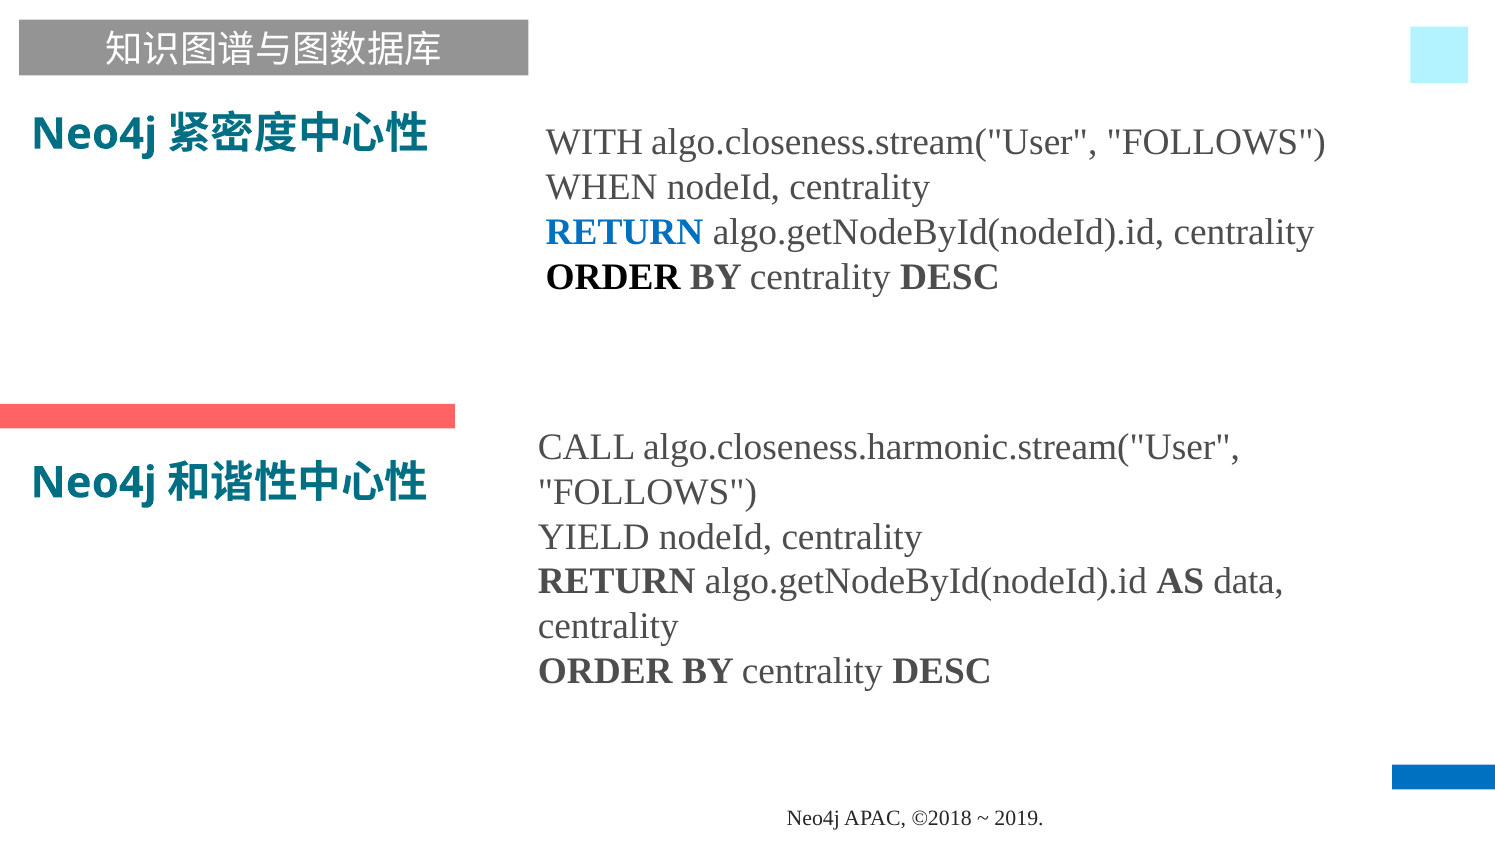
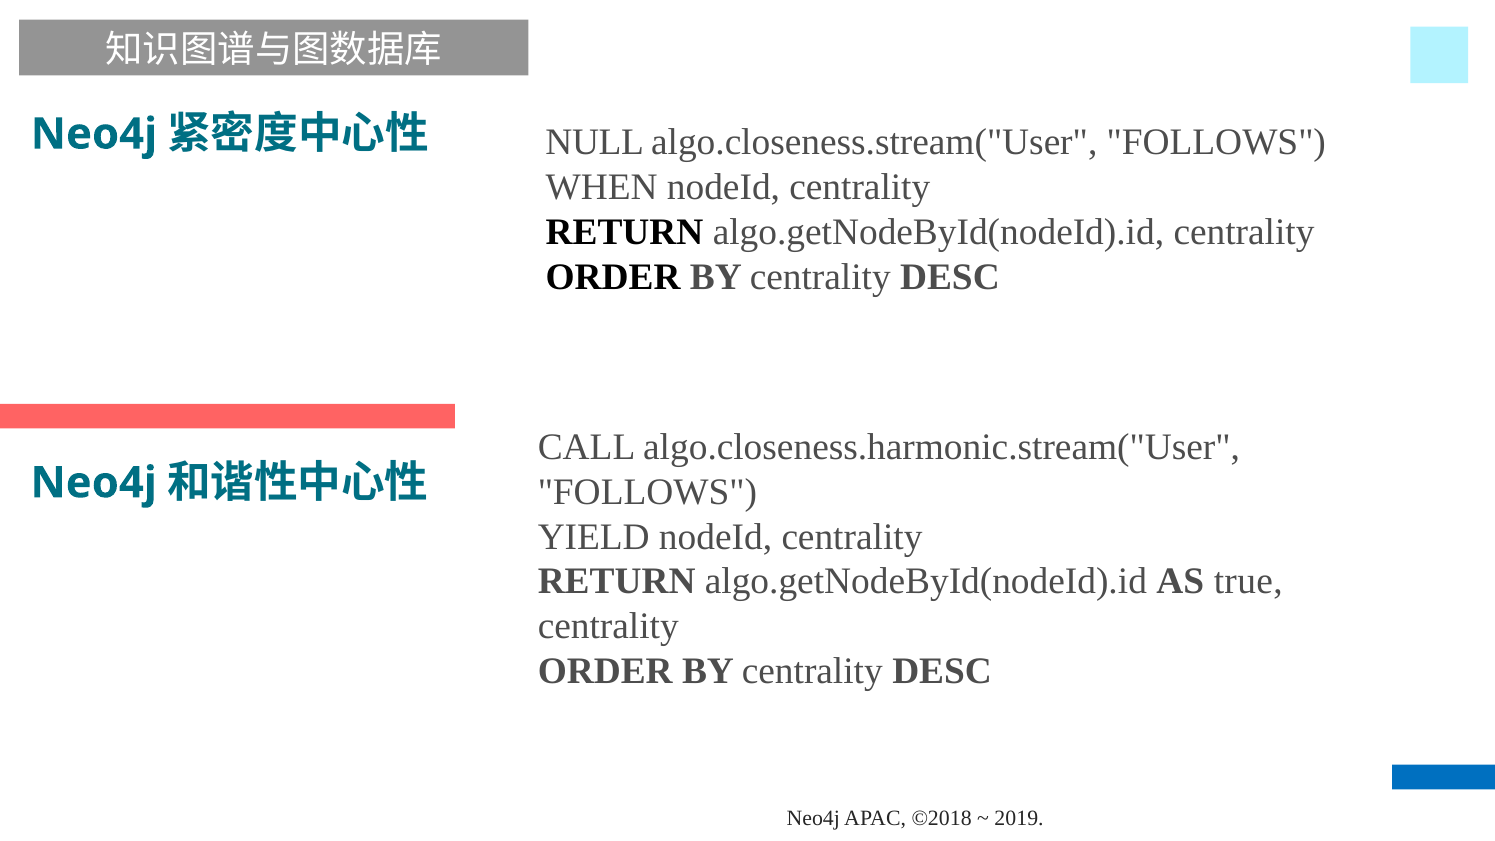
WITH: WITH -> NULL (595, 143)
RETURN colour: blue -> black (625, 232)
data: data -> true (1248, 582)
